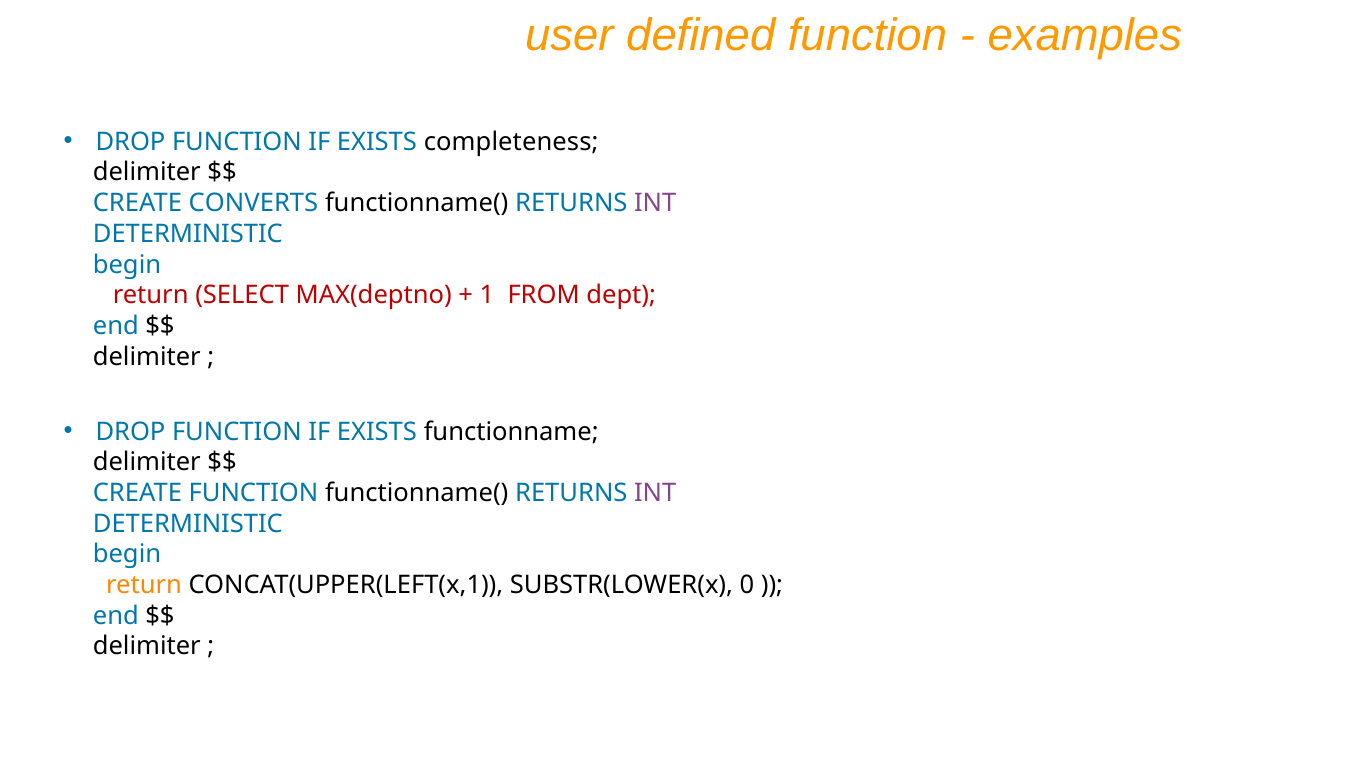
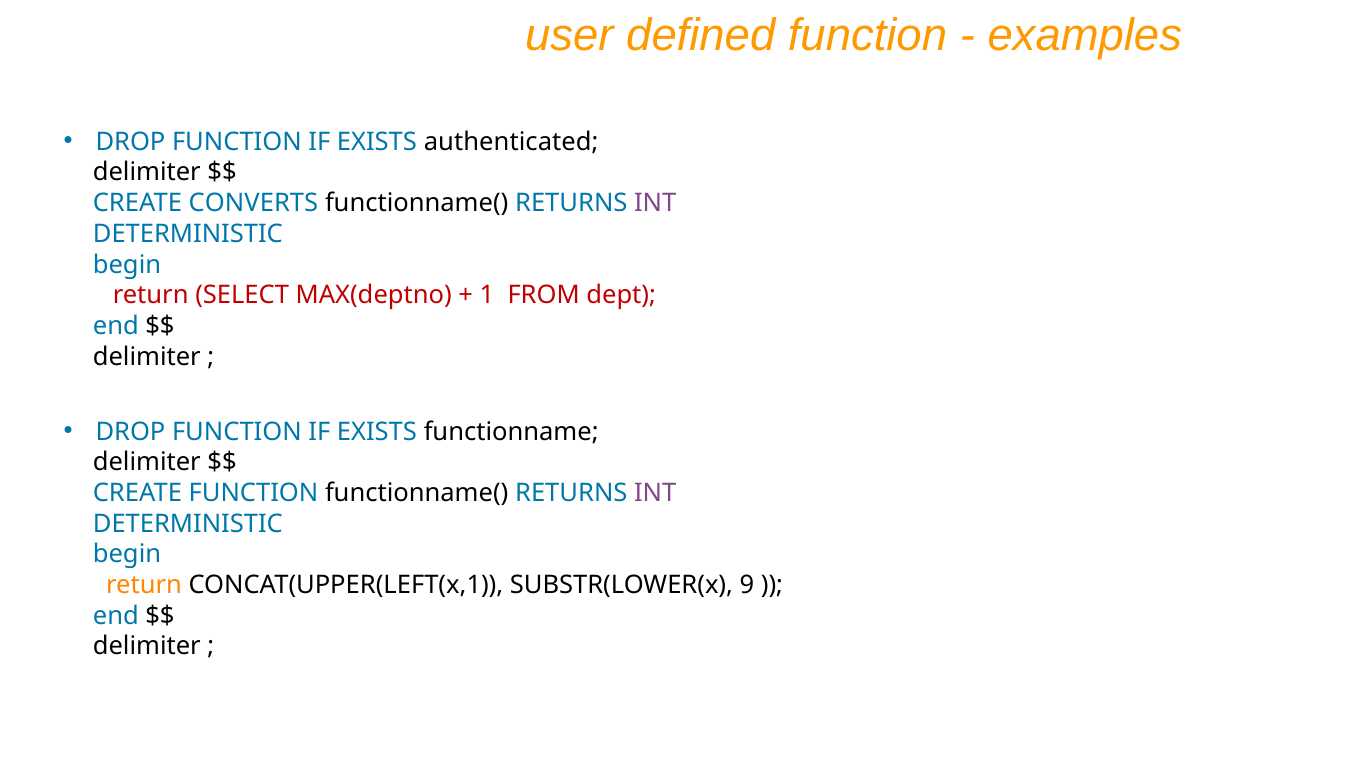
completeness: completeness -> authenticated (511, 142)
0: 0 -> 9 (747, 585)
